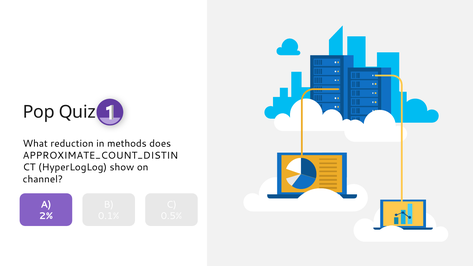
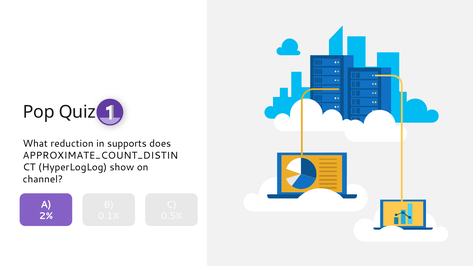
methods: methods -> supports (127, 144)
